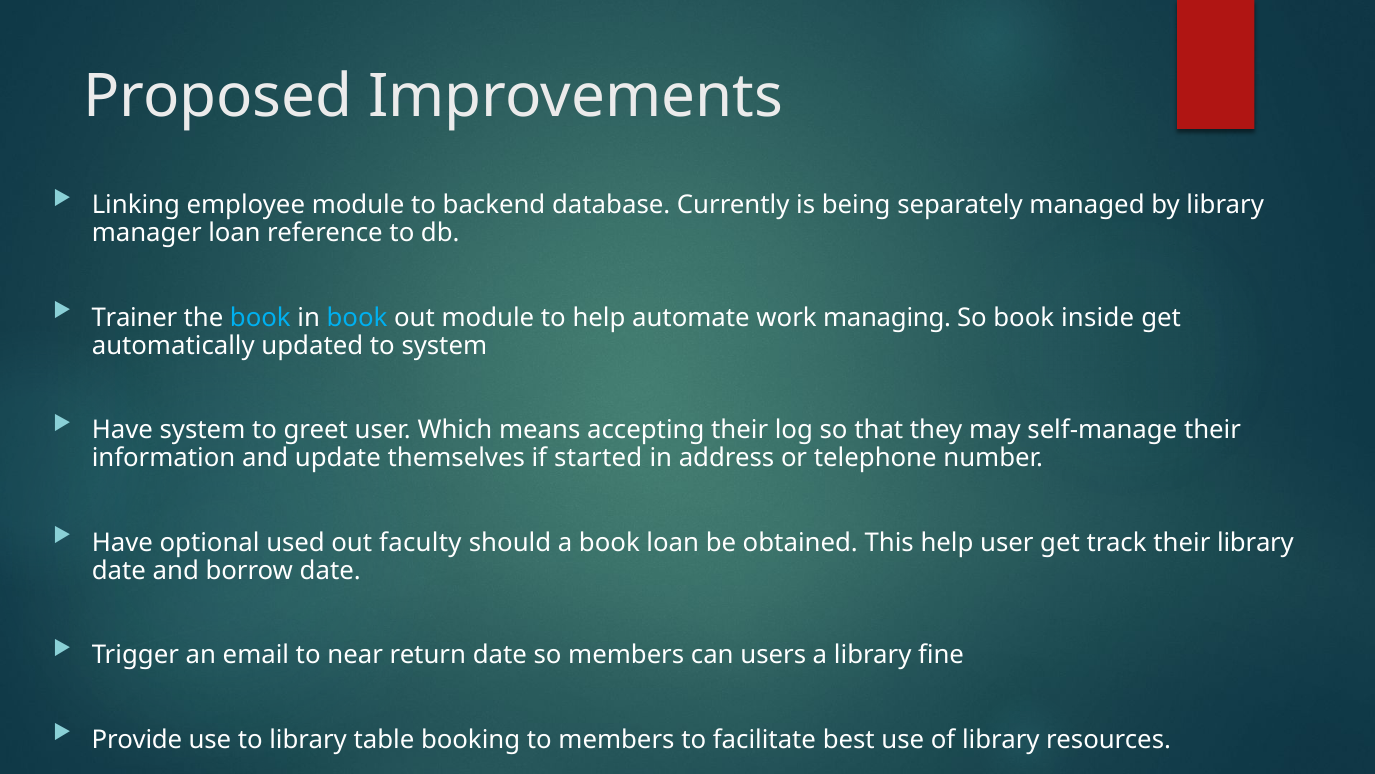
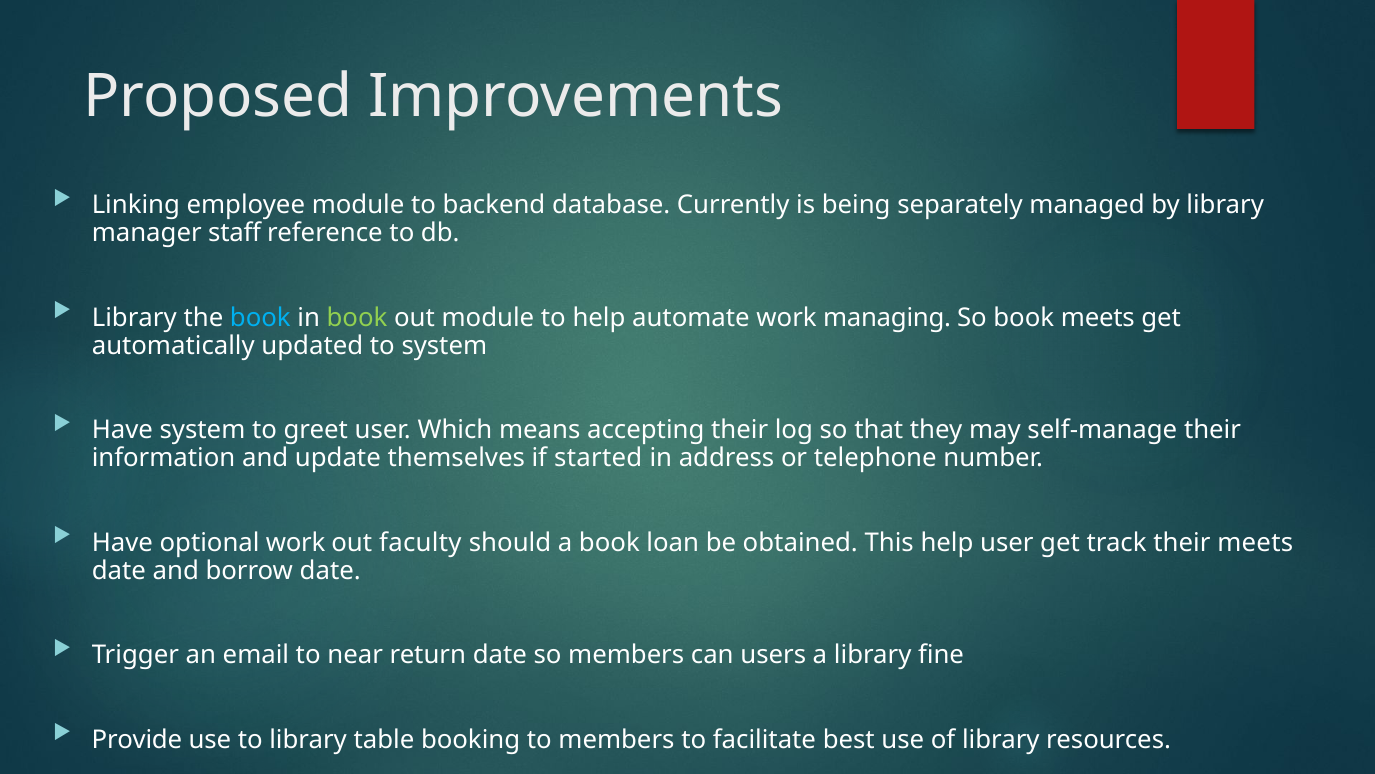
manager loan: loan -> staff (235, 233)
Trainer: Trainer -> Library (134, 317)
book colour: light blue -> light green (357, 317)
book inside: inside -> meets (1098, 317)
optional used: used -> work (296, 542)
their library: library -> meets (1255, 542)
